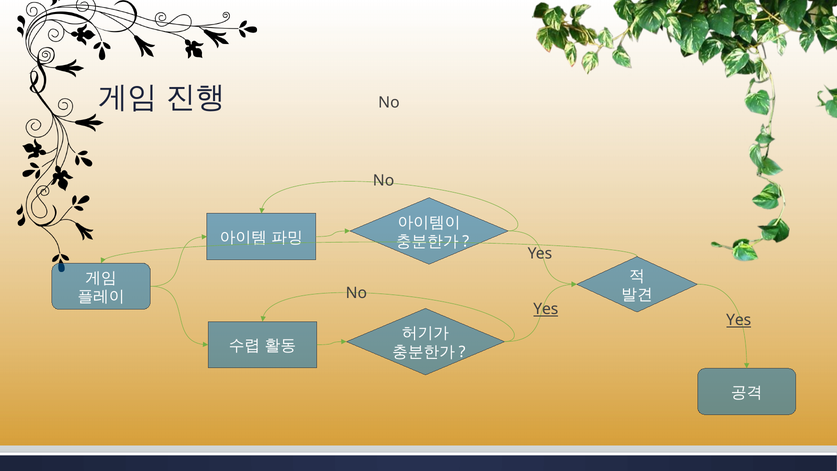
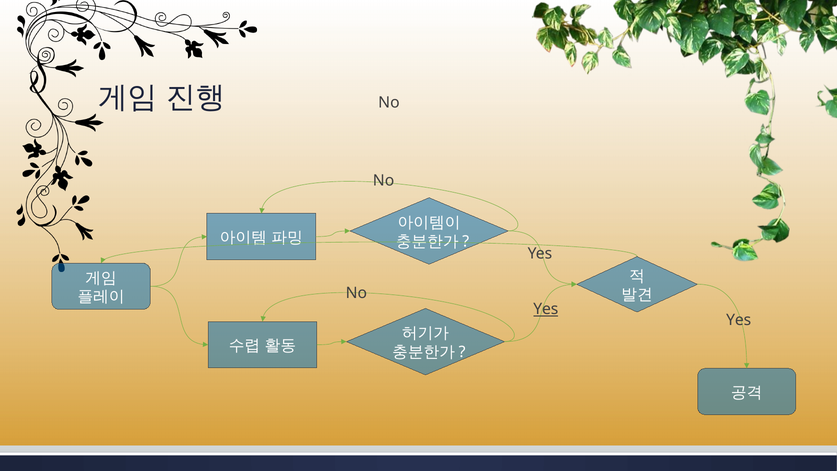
Yes underline: present -> none (739, 320)
